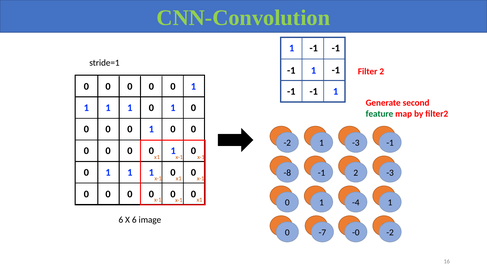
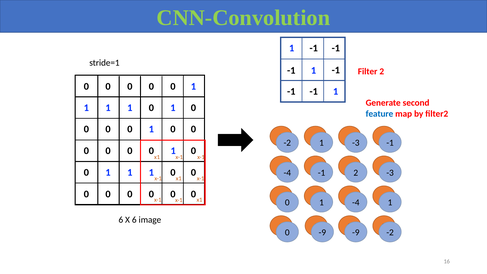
feature colour: green -> blue (379, 114)
-8: -8 -> -4 (287, 173)
-7: -7 -> -9 (322, 232)
0 -0: -0 -> -9 (356, 232)
